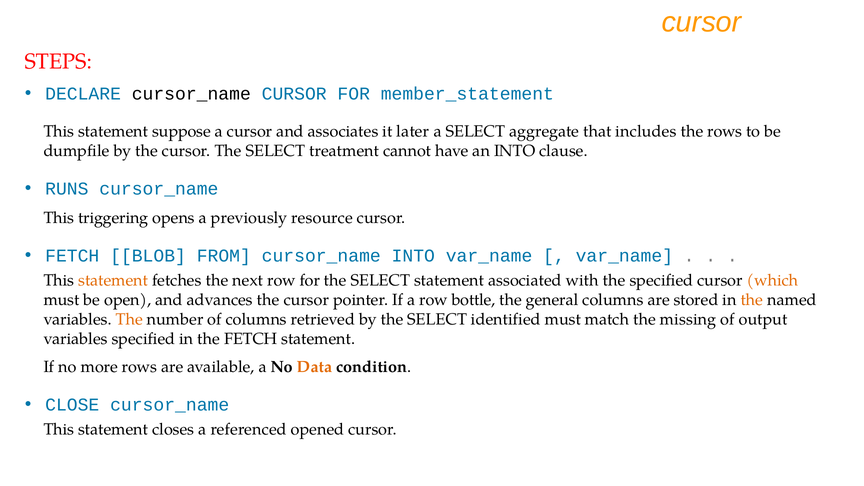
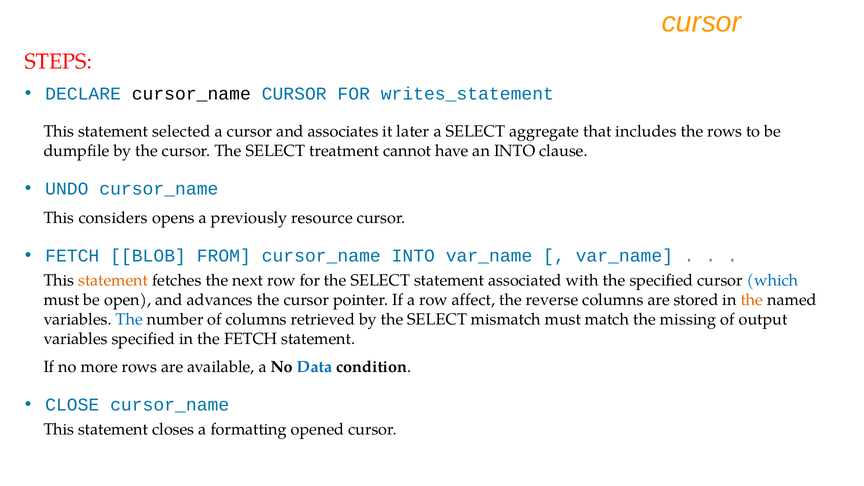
member_statement: member_statement -> writes_statement (467, 94)
suppose: suppose -> selected (181, 131)
RUNS: RUNS -> UNDO (67, 189)
triggering: triggering -> considers (113, 218)
which colour: orange -> blue (773, 280)
bottle: bottle -> affect (473, 300)
general: general -> reverse (552, 300)
The colour: orange -> blue (129, 319)
identified: identified -> mismatch (506, 319)
Data colour: orange -> blue (315, 367)
referenced: referenced -> formatting (249, 429)
